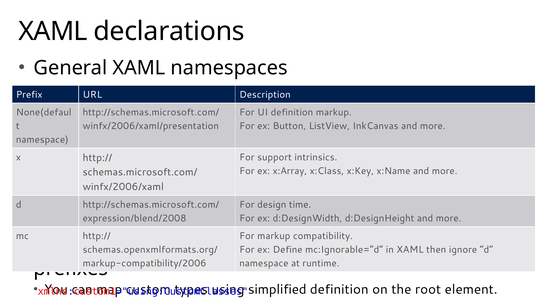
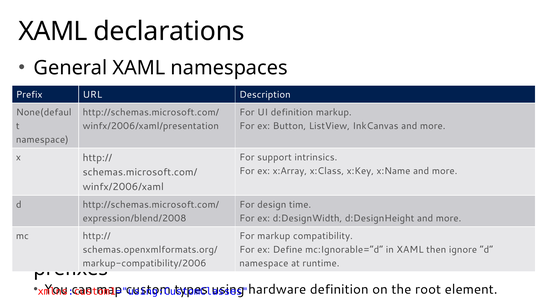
simplified: simplified -> hardware (277, 289)
